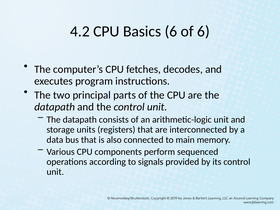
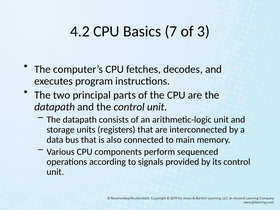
Basics 6: 6 -> 7 (171, 31)
of 6: 6 -> 3 (203, 31)
